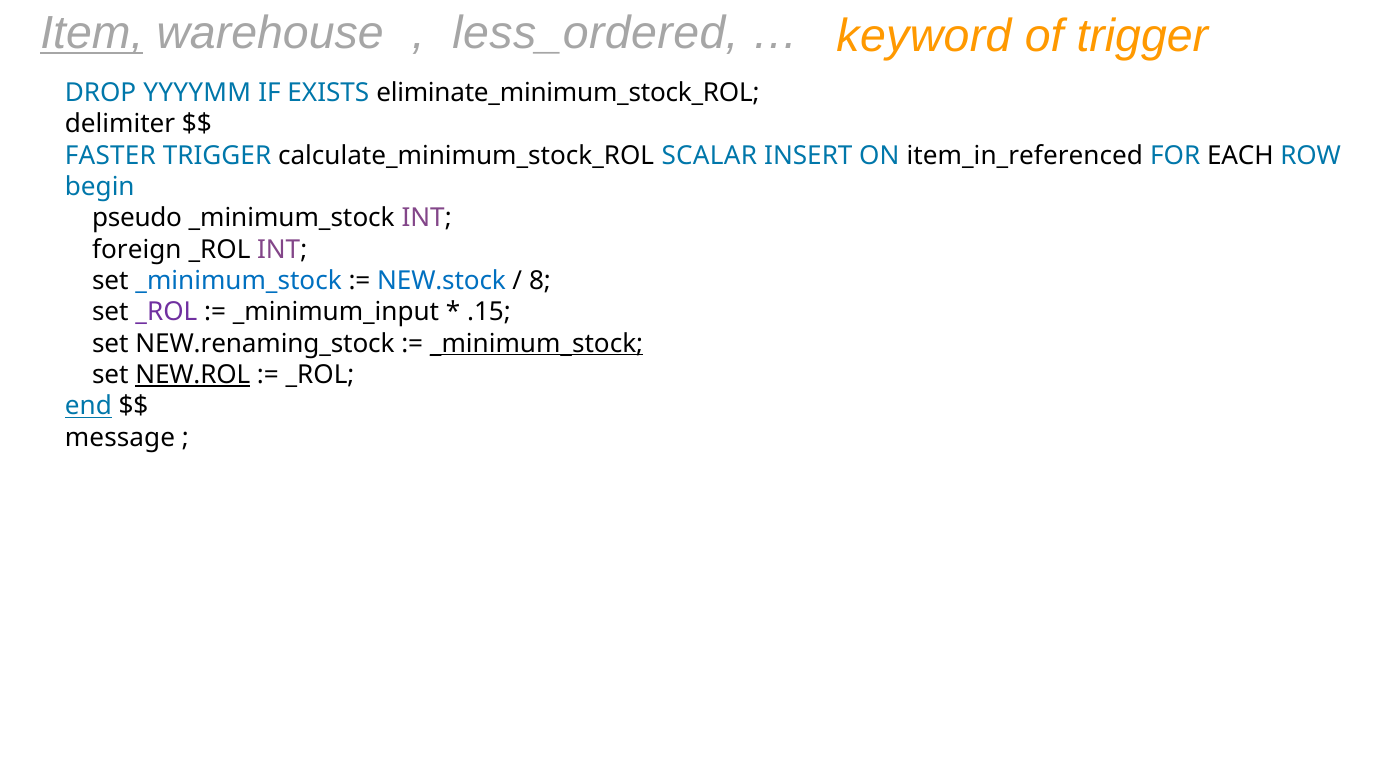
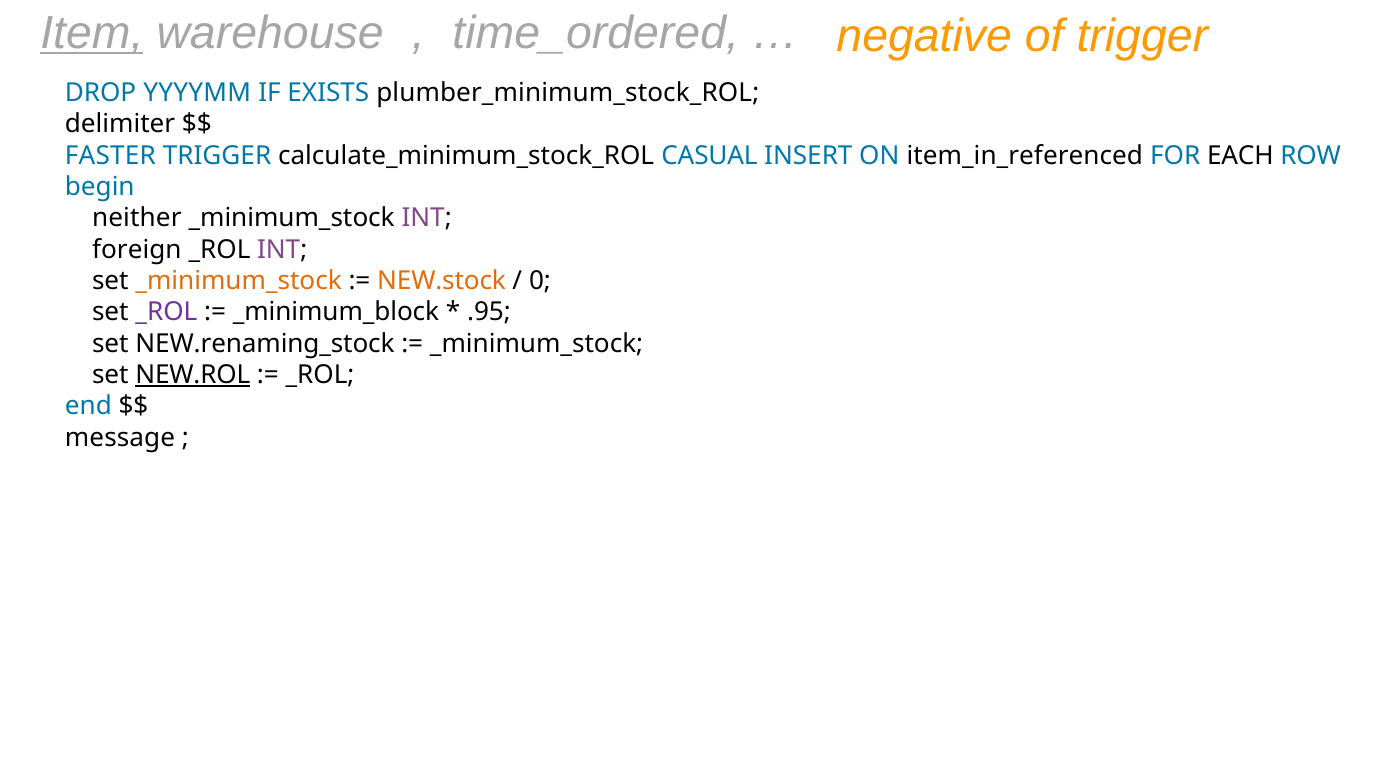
less_ordered: less_ordered -> time_ordered (596, 33)
keyword: keyword -> negative (924, 36)
eliminate_minimum_stock_ROL: eliminate_minimum_stock_ROL -> plumber_minimum_stock_ROL (568, 93)
SCALAR: SCALAR -> CASUAL (709, 156)
pseudo: pseudo -> neither (137, 218)
_minimum_stock colour: blue -> orange (239, 281)
NEW.stock colour: blue -> orange (442, 281)
8: 8 -> 0 (540, 281)
_minimum_input: _minimum_input -> _minimum_block (336, 312)
.15: .15 -> .95 (489, 312)
_minimum_stock underline: present -> none (537, 344)
end underline: present -> none (88, 406)
